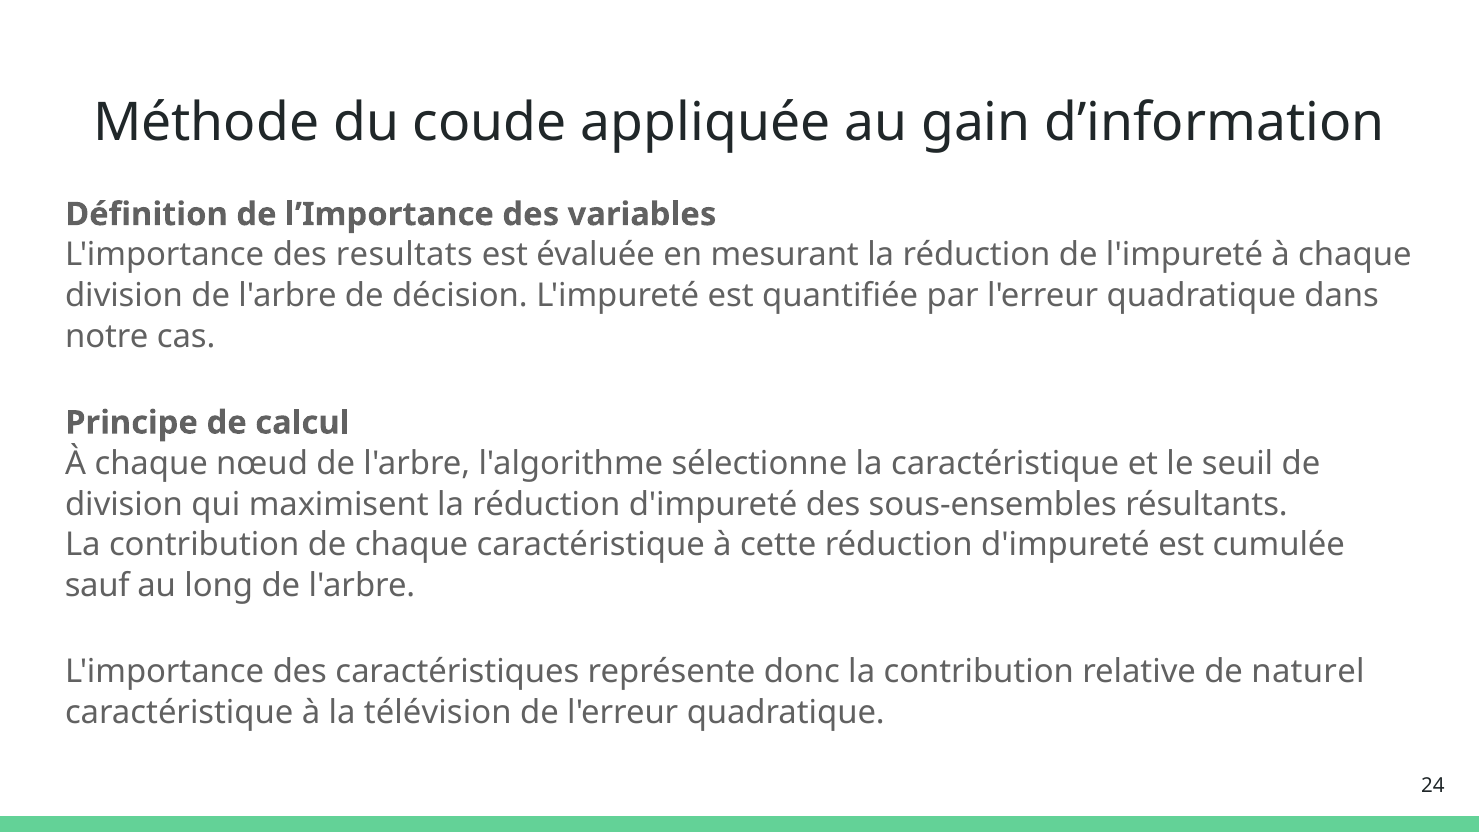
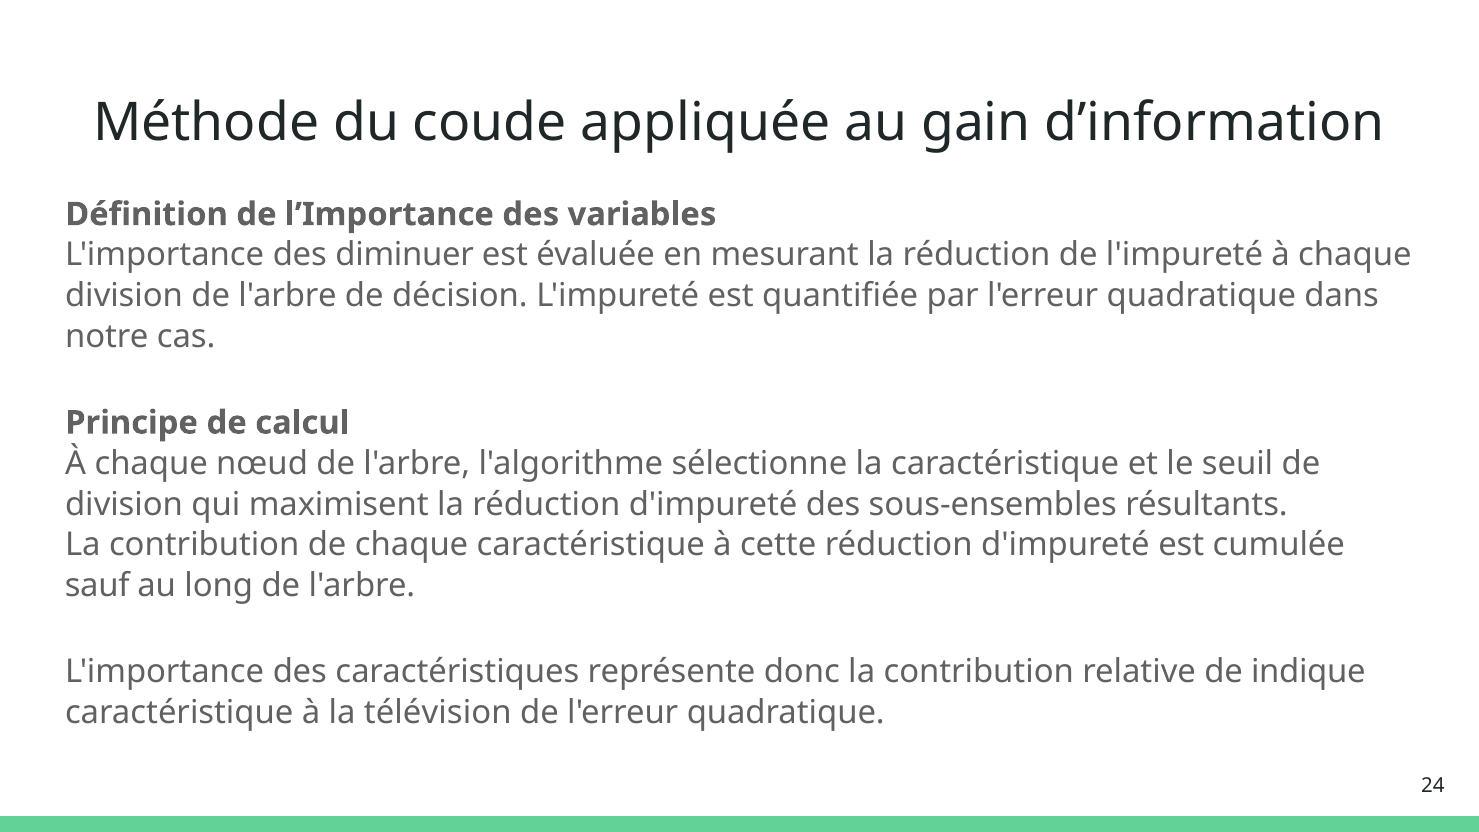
resultats: resultats -> diminuer (405, 255)
naturel: naturel -> indique (1308, 672)
